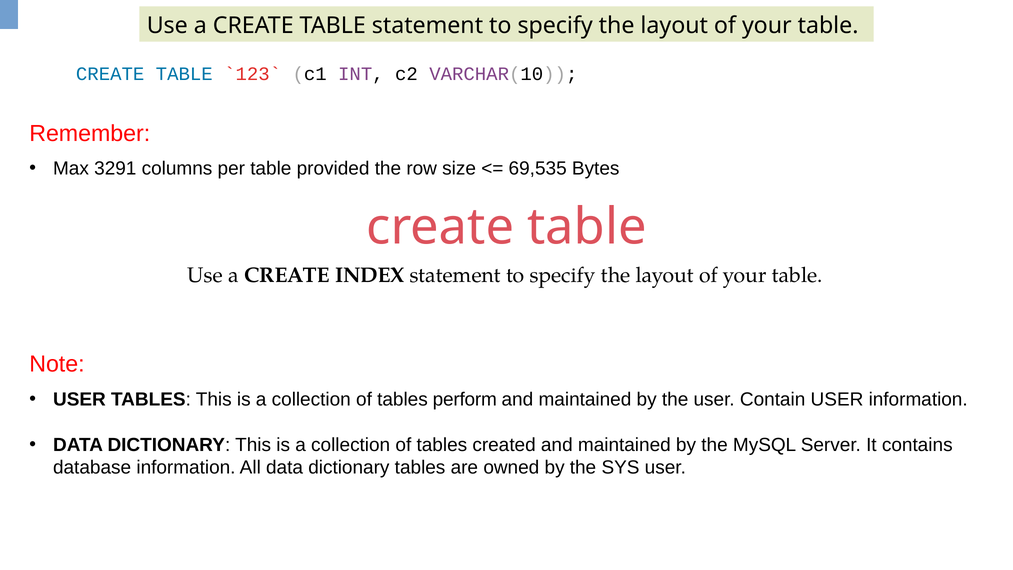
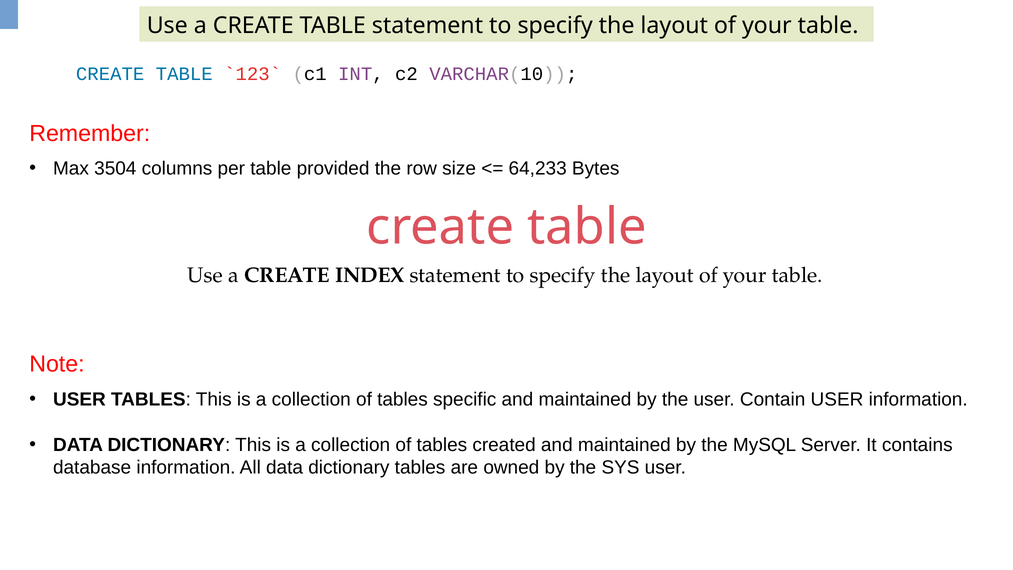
3291: 3291 -> 3504 (115, 169)
69,535: 69,535 -> 64,233 (538, 169)
perform: perform -> specific (465, 399)
